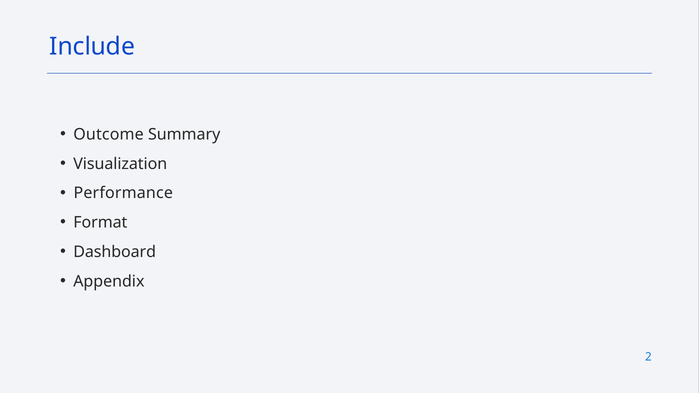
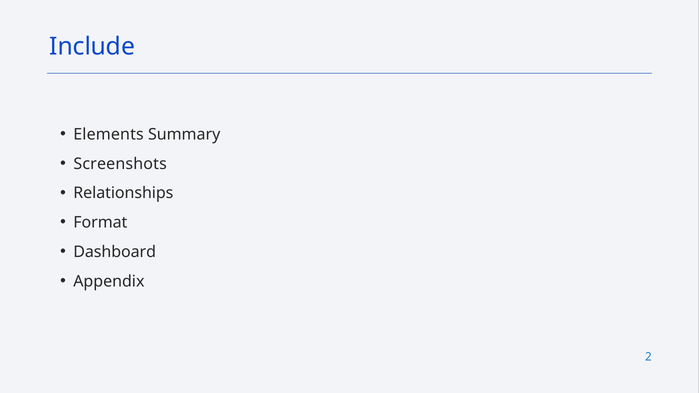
Outcome: Outcome -> Elements (109, 134)
Visualization: Visualization -> Screenshots (120, 164)
Performance: Performance -> Relationships (123, 193)
